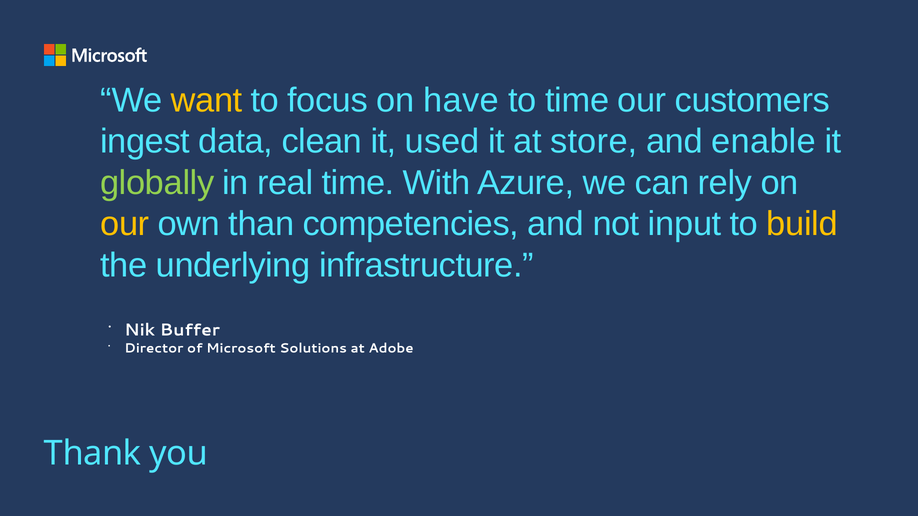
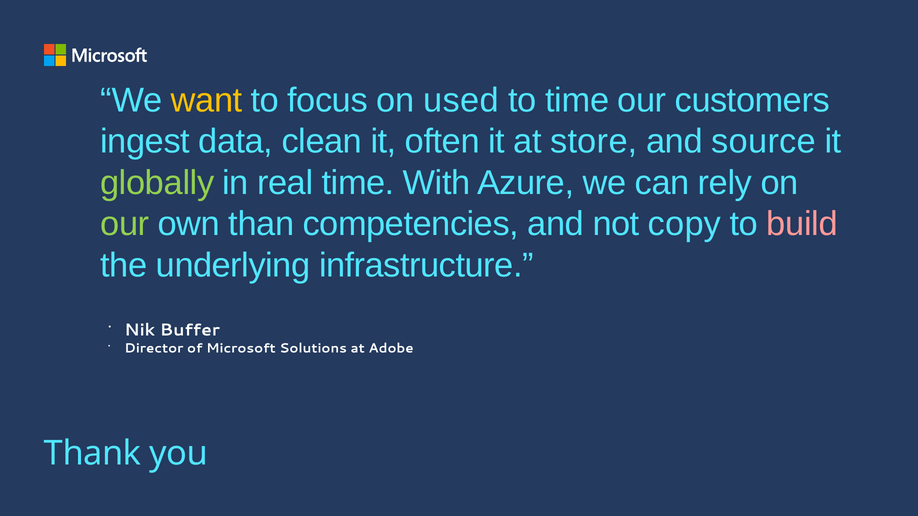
have: have -> used (461, 100)
used: used -> often (442, 142)
enable: enable -> source (764, 142)
our colour: yellow -> light green (125, 224)
input: input -> copy (684, 224)
build colour: yellow -> pink (802, 224)
